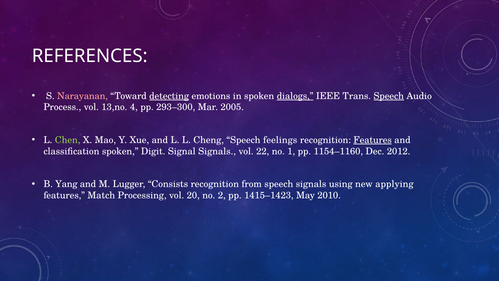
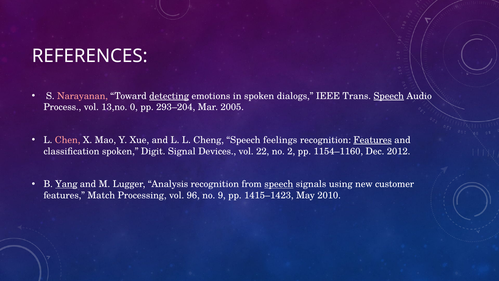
dialogs underline: present -> none (295, 96)
4: 4 -> 0 (134, 107)
293–300: 293–300 -> 293–204 (176, 107)
Chen colour: light green -> pink (68, 140)
Signal Signals: Signals -> Devices (217, 151)
1: 1 -> 2 (291, 151)
Yang underline: none -> present (66, 184)
Consists: Consists -> Analysis (168, 184)
speech underline: none -> present (279, 184)
applying: applying -> customer (395, 184)
20: 20 -> 96 (193, 195)
2: 2 -> 9 (222, 195)
